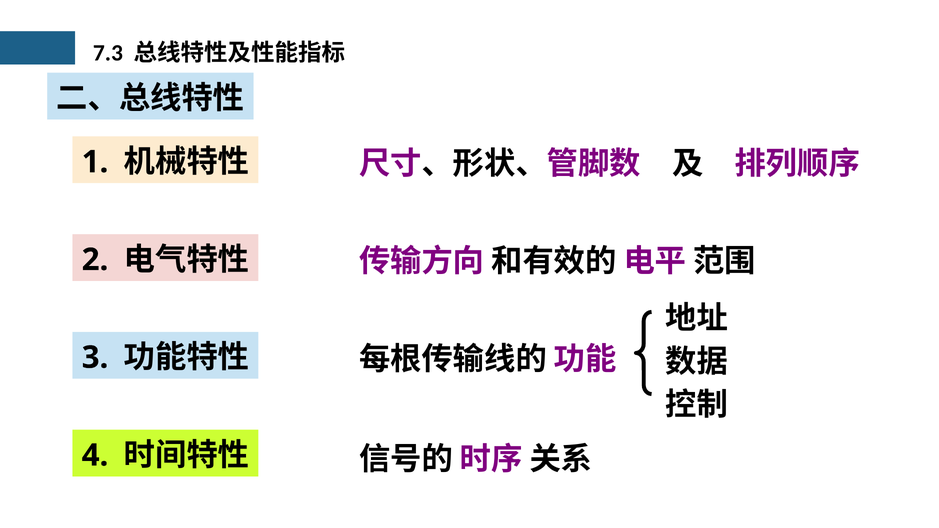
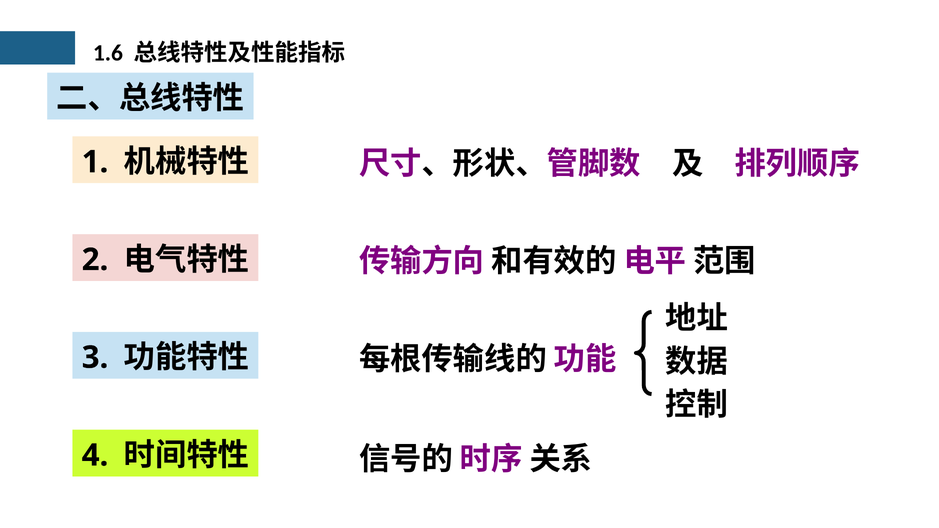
7.3: 7.3 -> 1.6 (108, 53)
